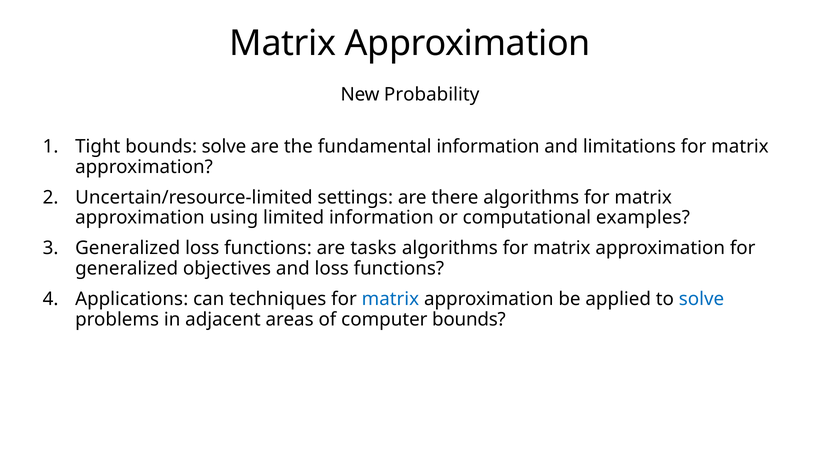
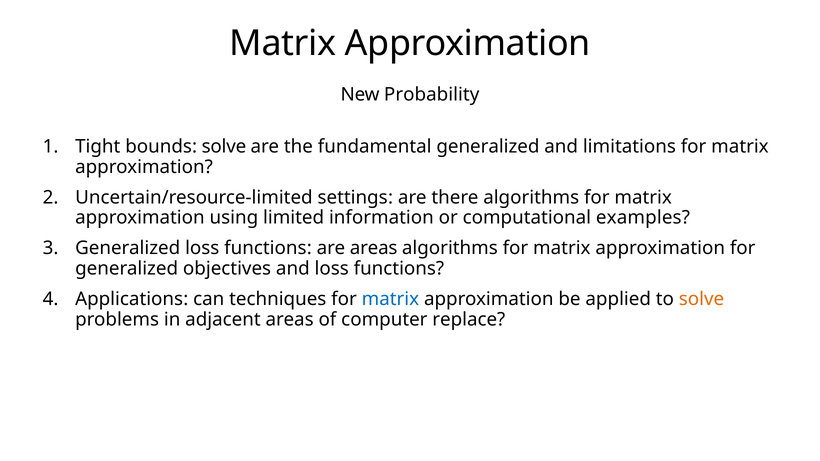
fundamental information: information -> generalized (488, 147)
are tasks: tasks -> areas (374, 248)
solve colour: blue -> orange (702, 299)
computer bounds: bounds -> replace (469, 319)
